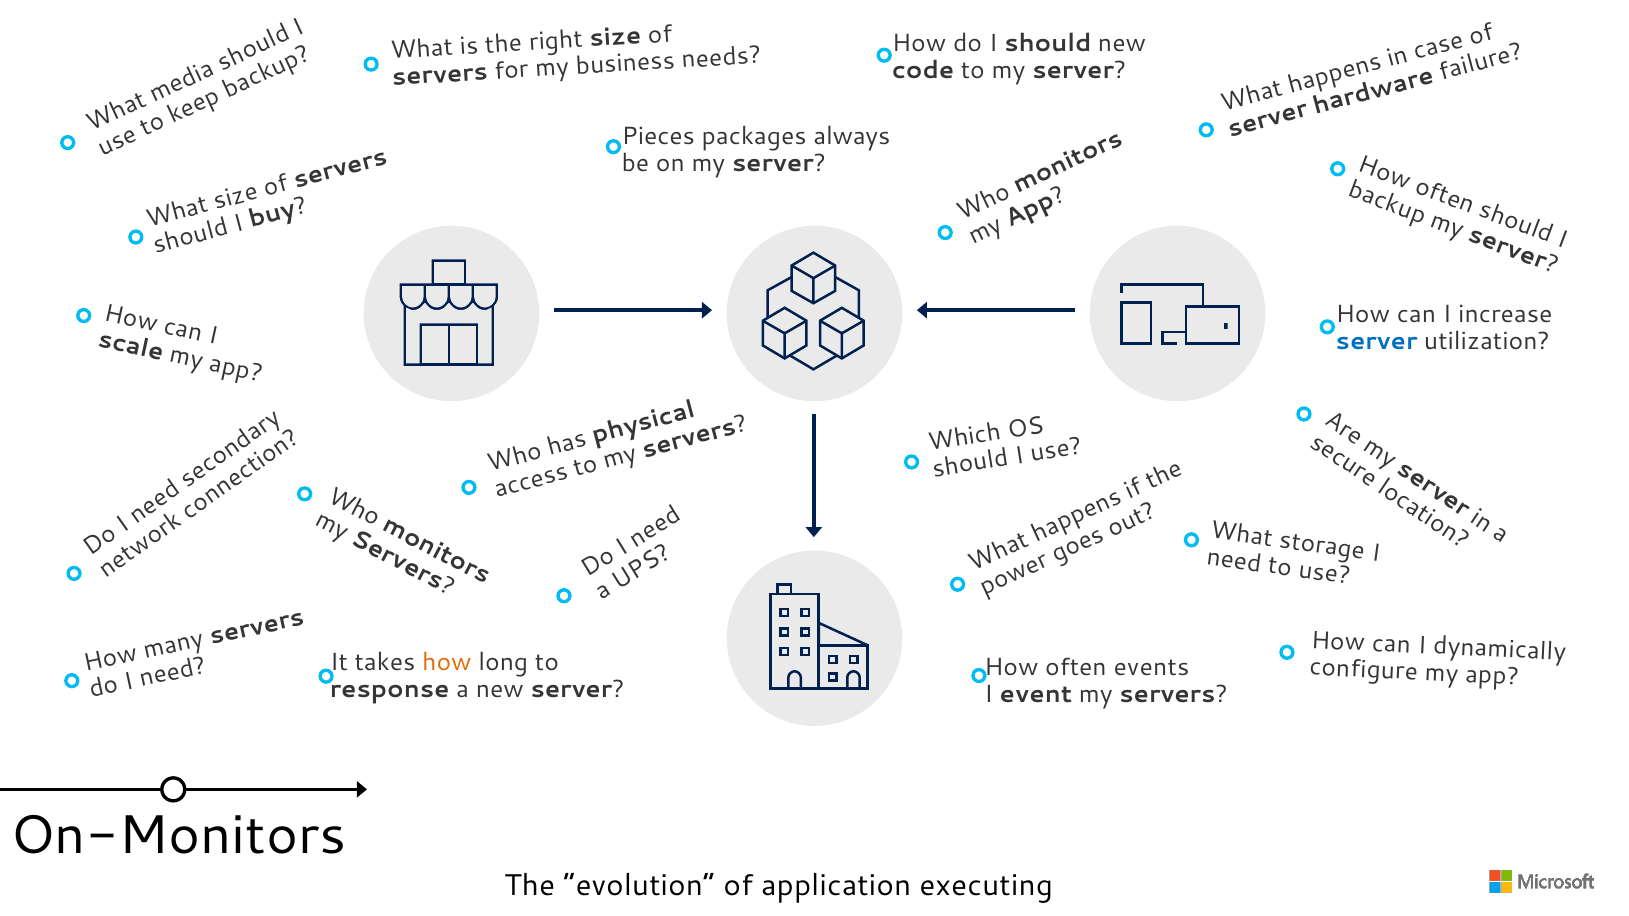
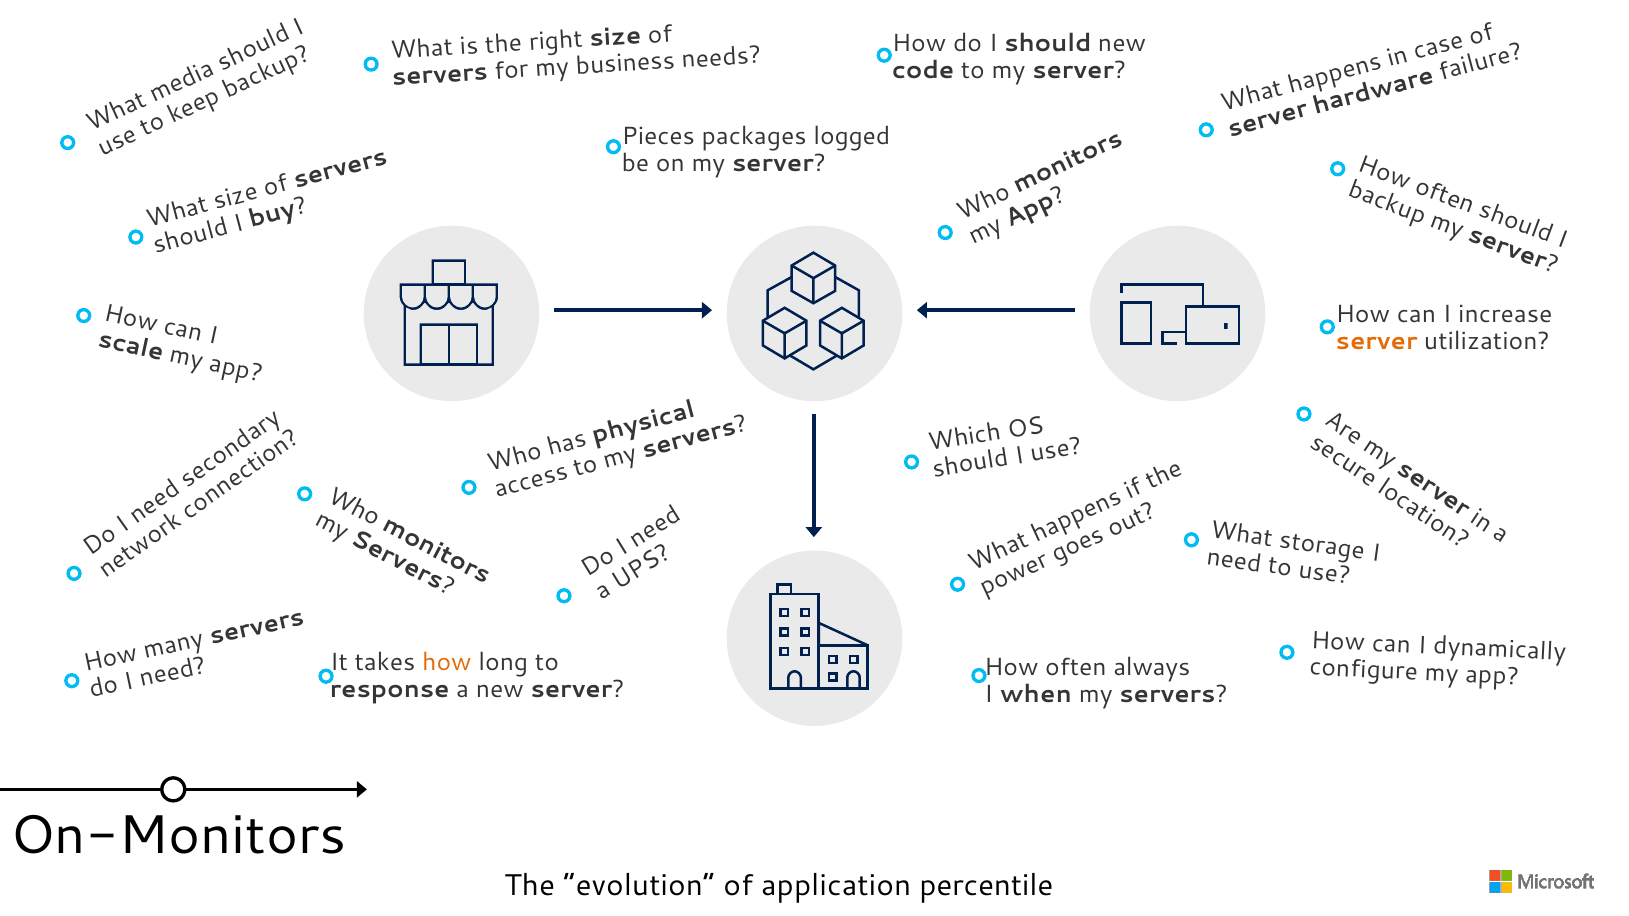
always: always -> logged (852, 136)
server colour: blue -> orange (1377, 342)
events: events -> always (1152, 668)
event: event -> when (1036, 695)
executing: executing -> percentile (986, 886)
